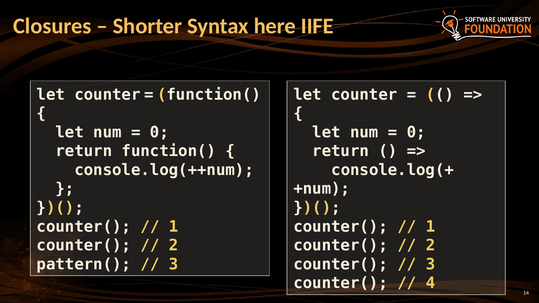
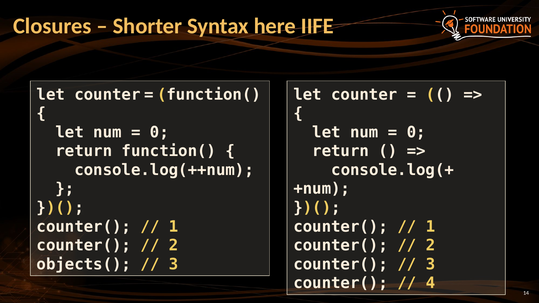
pattern(: pattern( -> objects( (84, 265)
